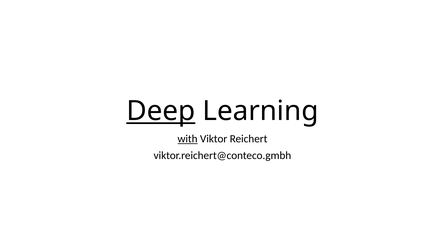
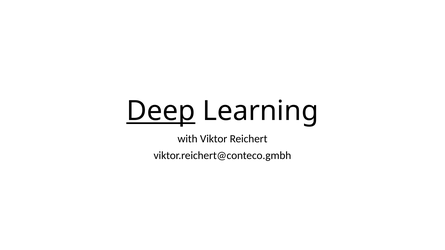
with underline: present -> none (188, 139)
